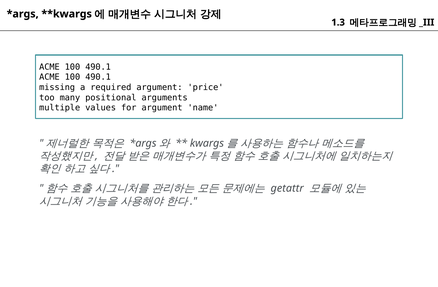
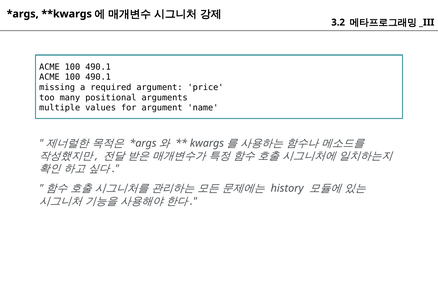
1.3: 1.3 -> 3.2 (338, 22)
getattr: getattr -> history (287, 189)
